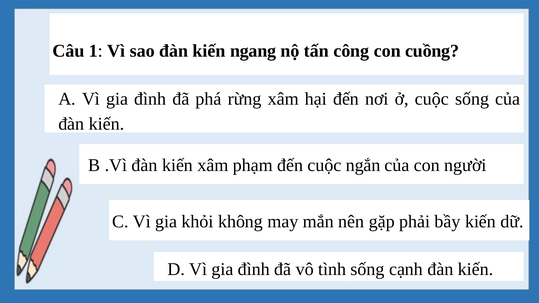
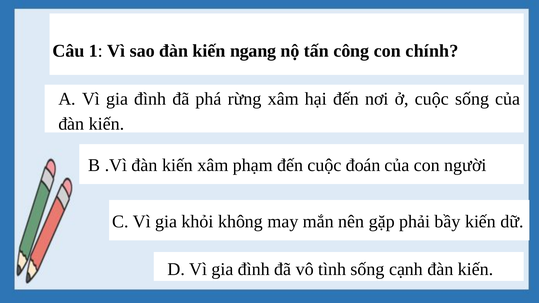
cuồng: cuồng -> chính (432, 51)
ngắn: ngắn -> đoán (363, 165)
